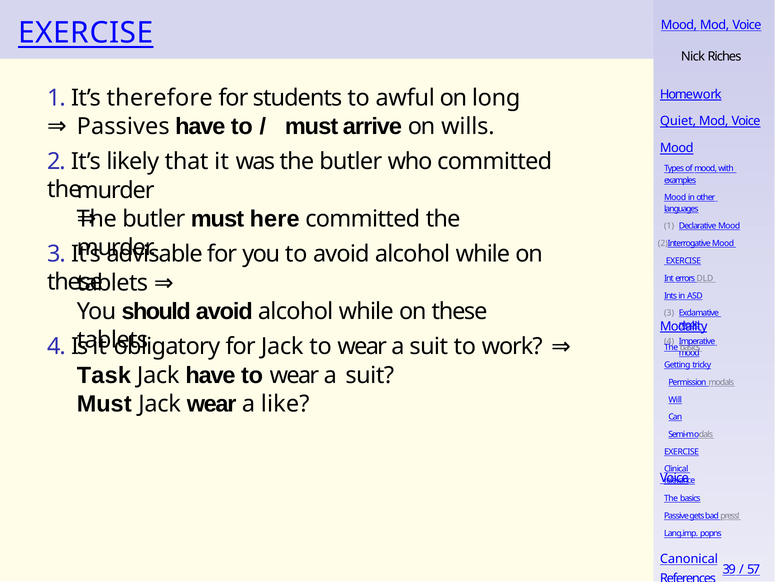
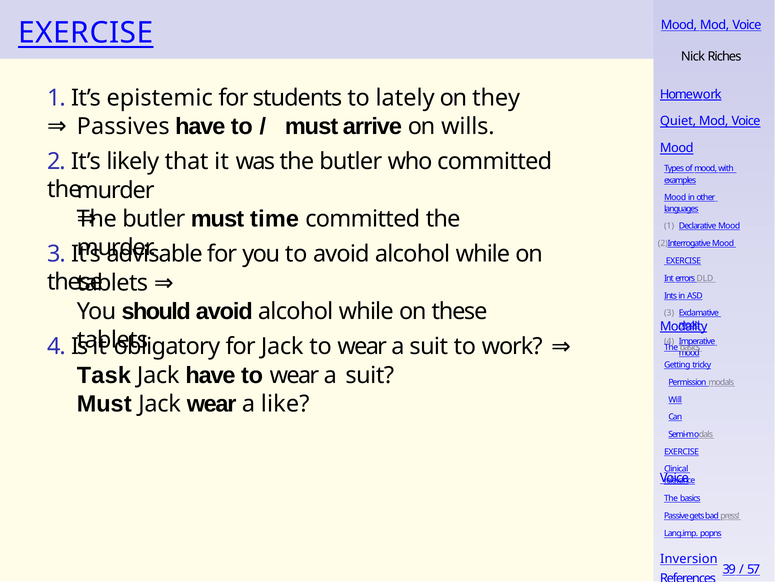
therefore: therefore -> epistemic (160, 98)
awful: awful -> lately (405, 98)
long: long -> they (496, 98)
here: here -> time (275, 219)
Canonical: Canonical -> Inversion (689, 559)
